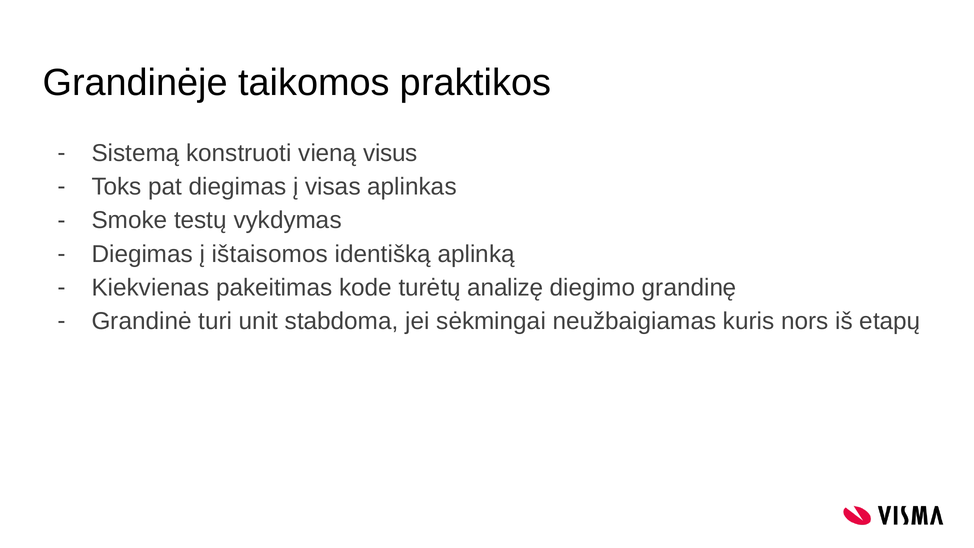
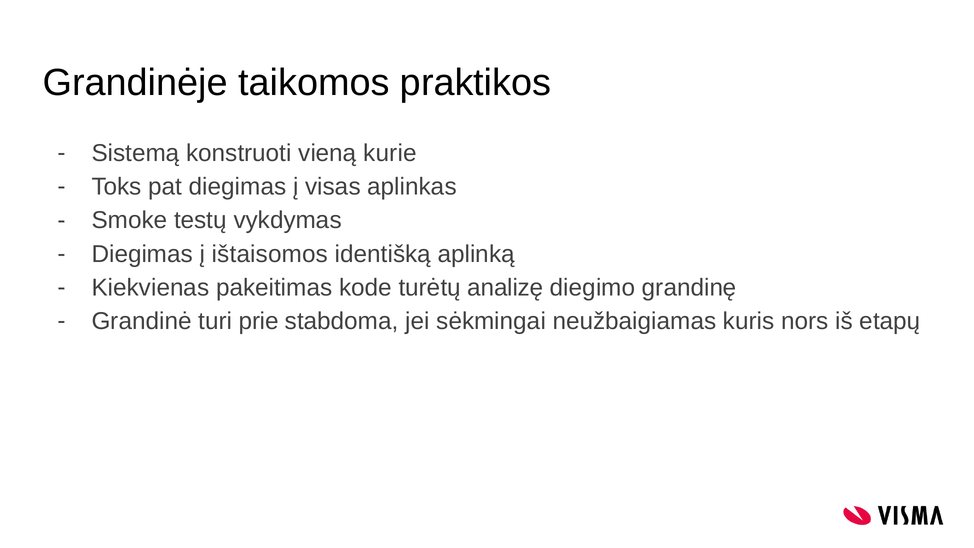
visus: visus -> kurie (390, 153)
unit: unit -> prie (259, 321)
